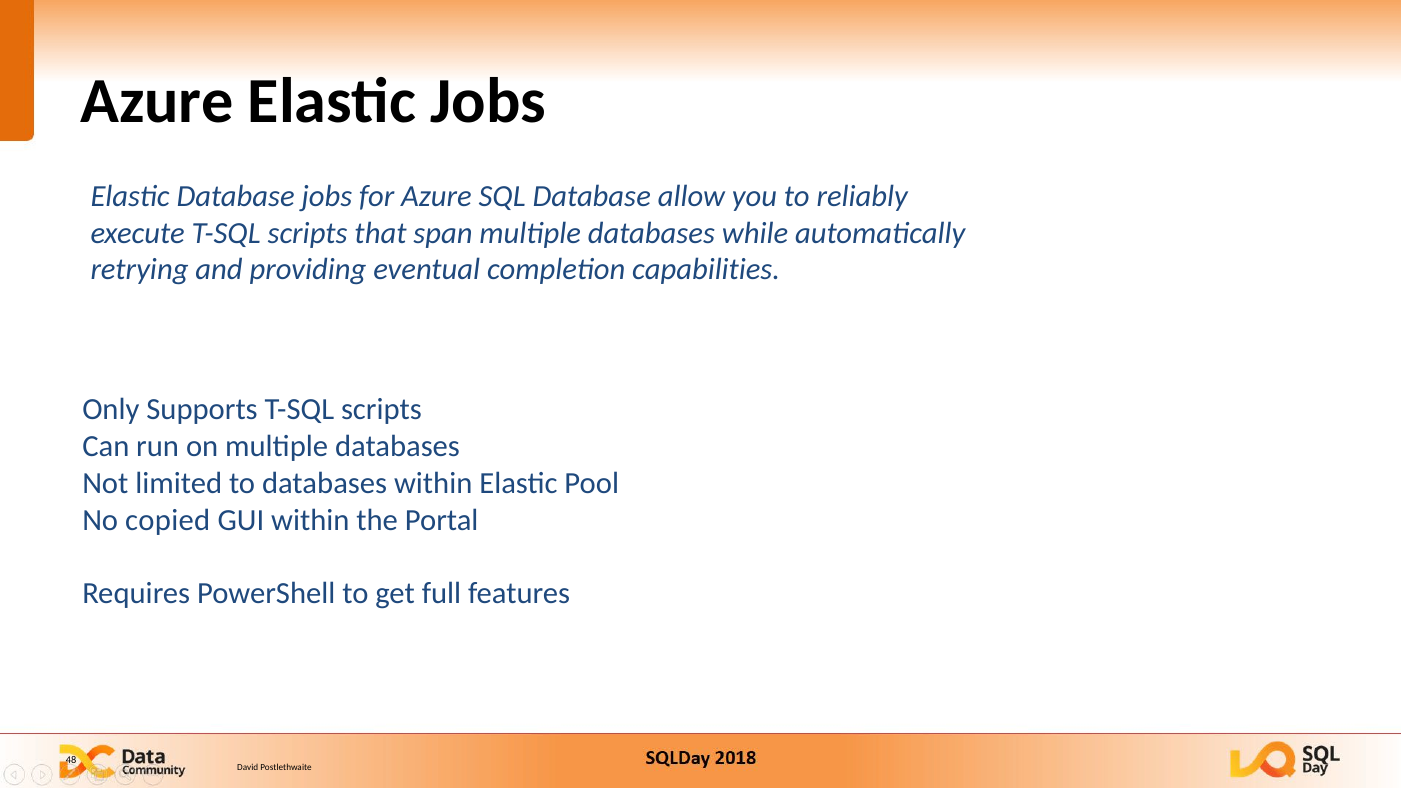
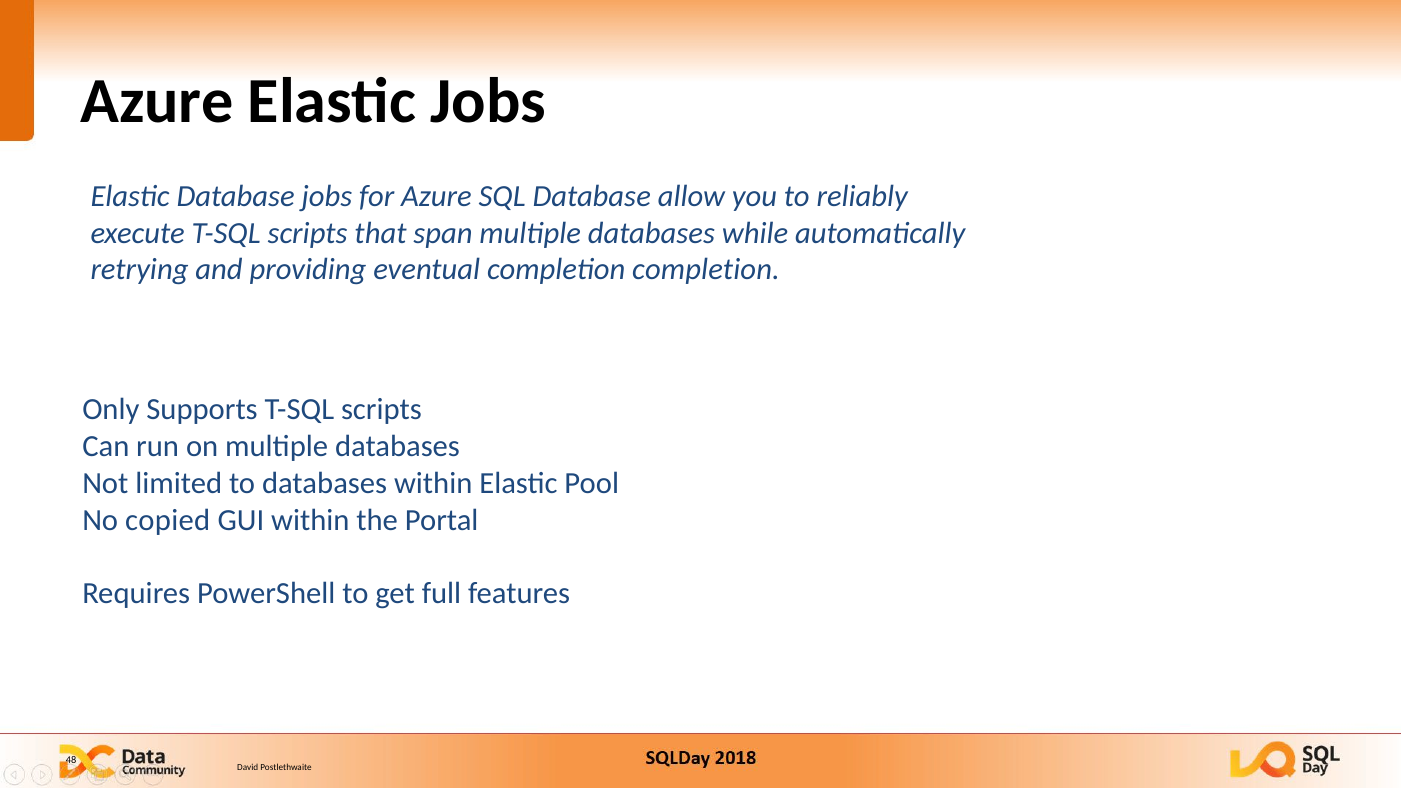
completion capabilities: capabilities -> completion (706, 270)
